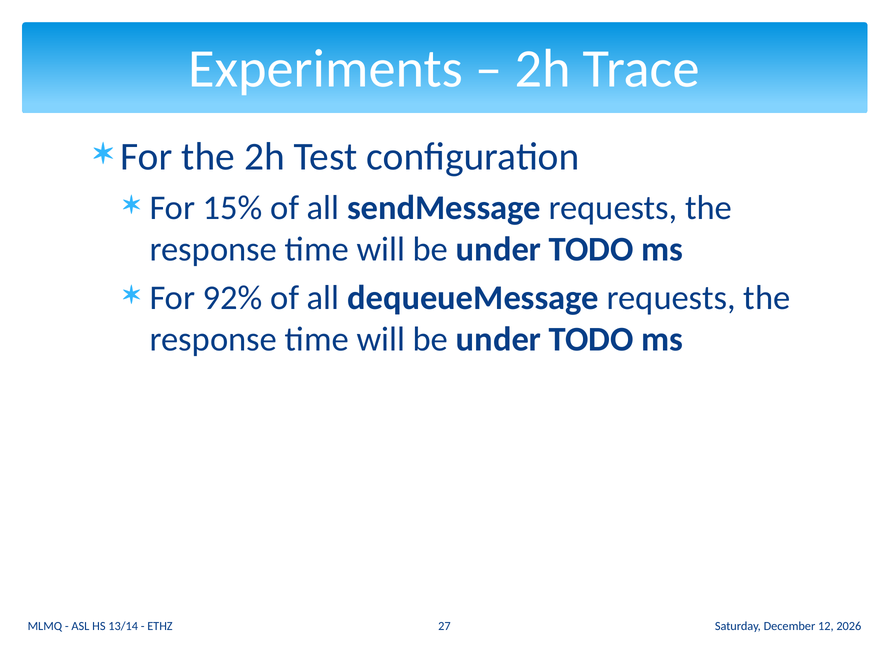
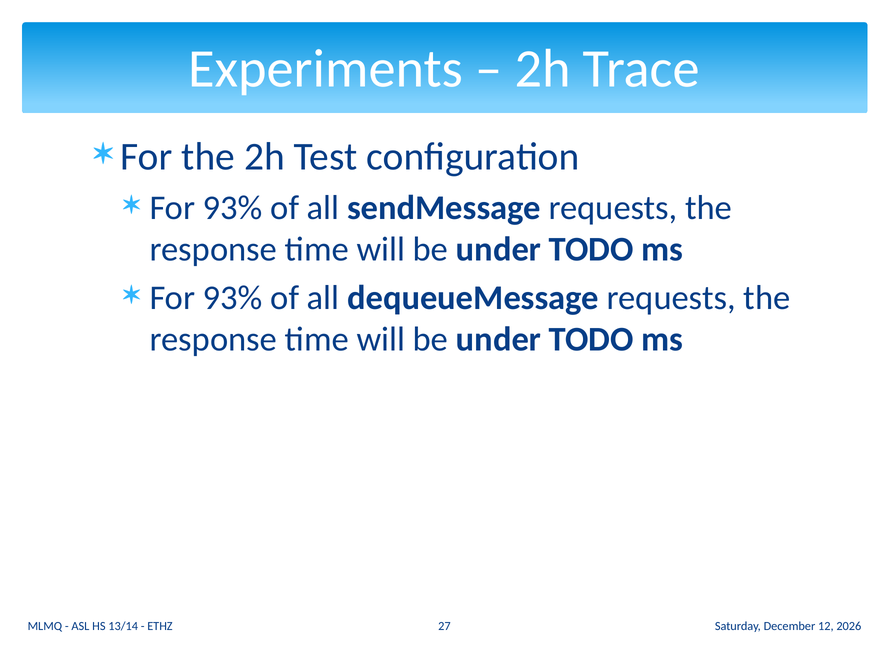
15%: 15% -> 93% (233, 208)
92%: 92% -> 93% (233, 298)
